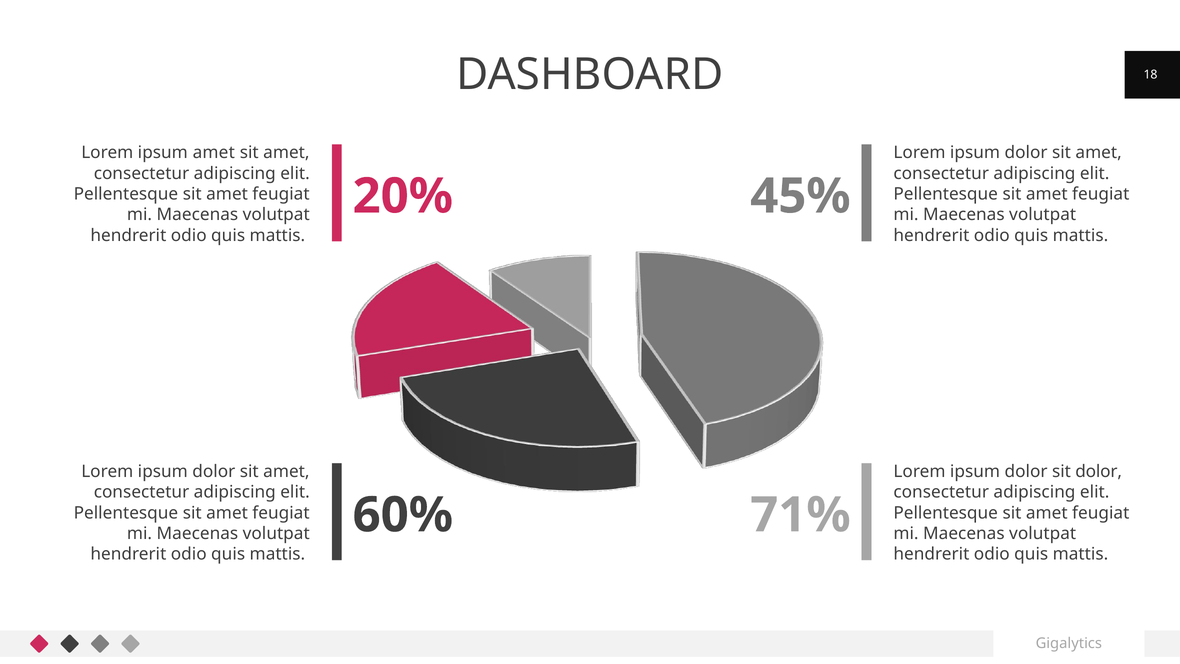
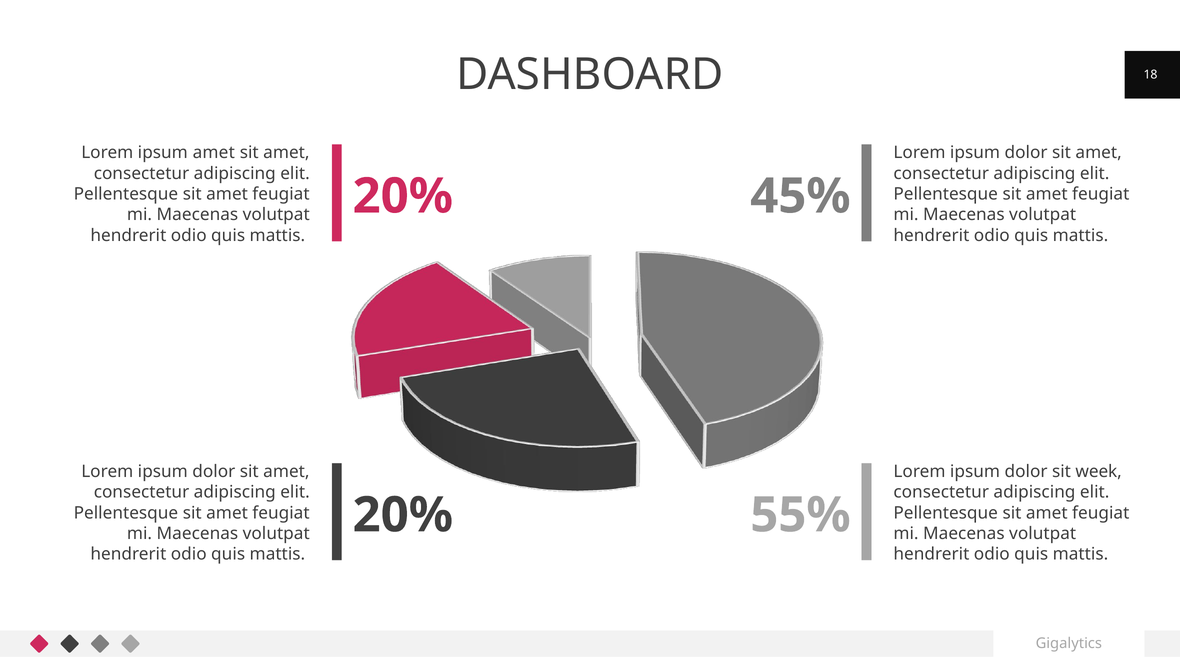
sit dolor: dolor -> week (1099, 471)
60%: 60% -> 20% (403, 515)
71%: 71% -> 55% (800, 515)
